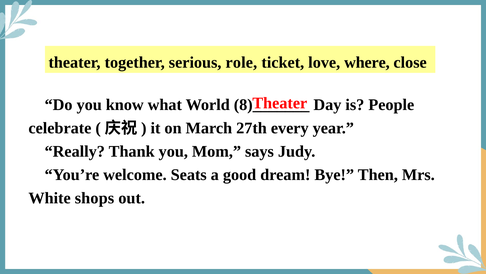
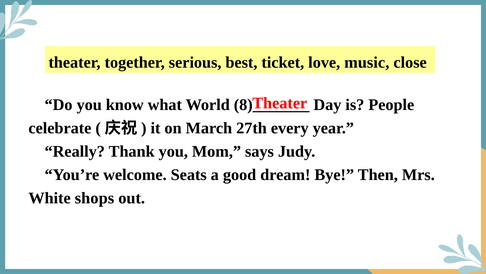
role: role -> best (241, 62)
where: where -> music (367, 62)
